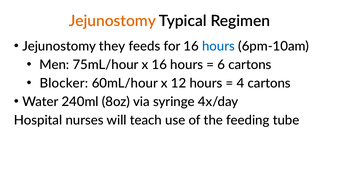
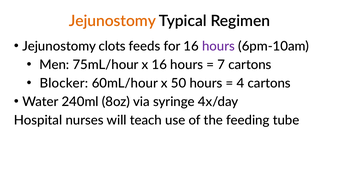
they: they -> clots (112, 46)
hours colour: blue -> purple (219, 46)
6: 6 -> 7 (221, 65)
12: 12 -> 50 (179, 83)
